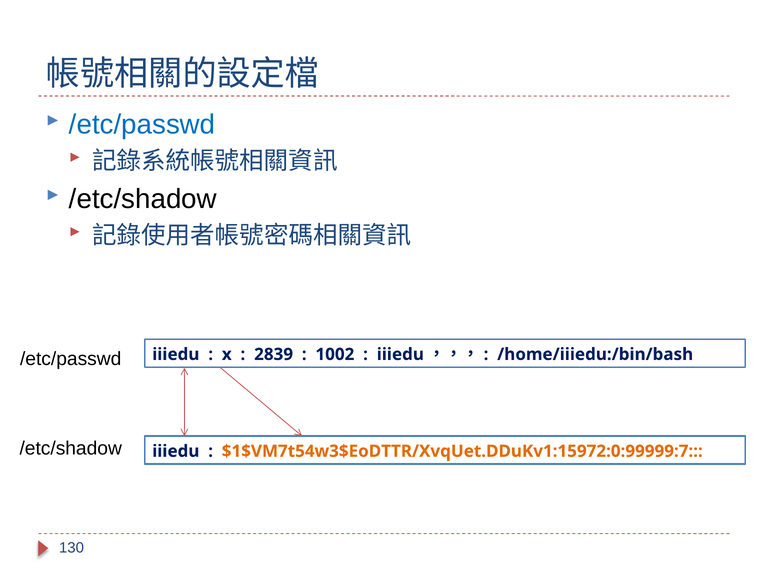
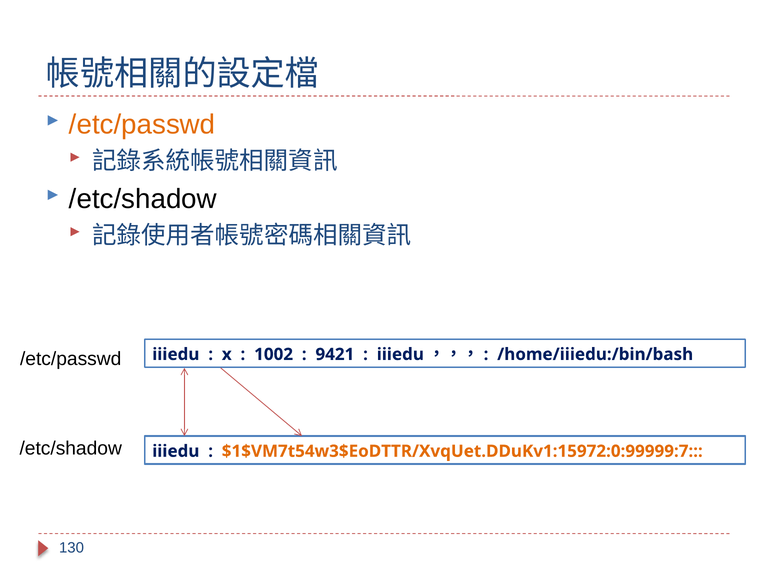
/etc/passwd colour: blue -> orange (142, 125)
2839: 2839 -> 1002 (274, 354)
1002: 1002 -> 9421 (335, 354)
